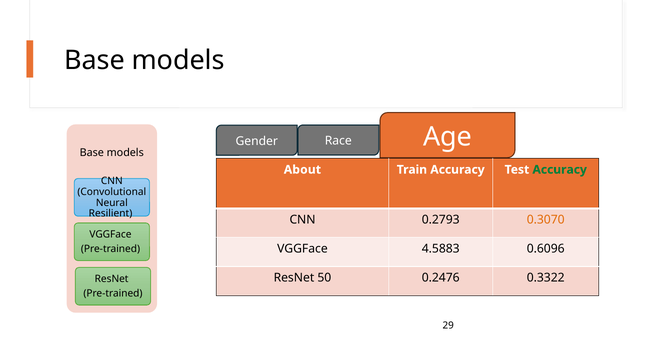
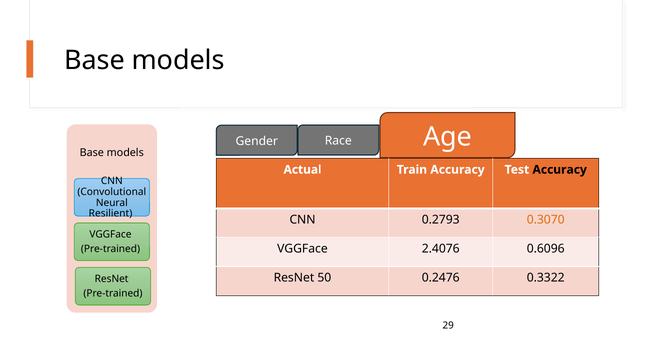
About: About -> Actual (303, 170)
Accuracy colour: green -> black (560, 170)
4.5883: 4.5883 -> 2.4076 (441, 249)
